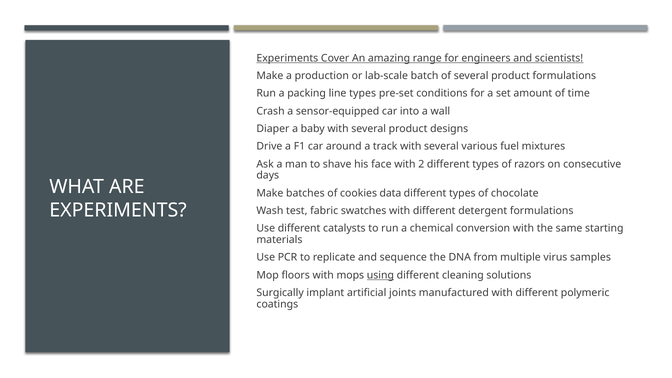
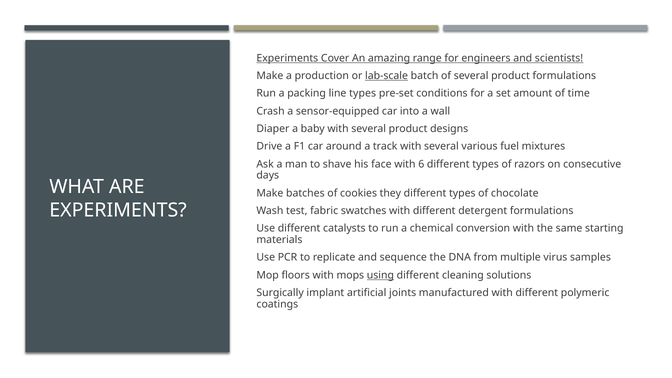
lab-scale underline: none -> present (387, 76)
2: 2 -> 6 (421, 164)
data: data -> they (390, 193)
